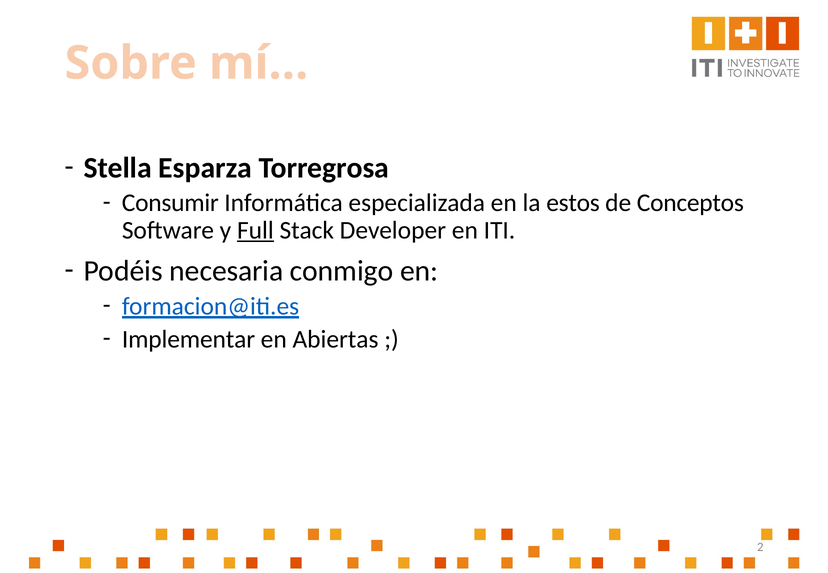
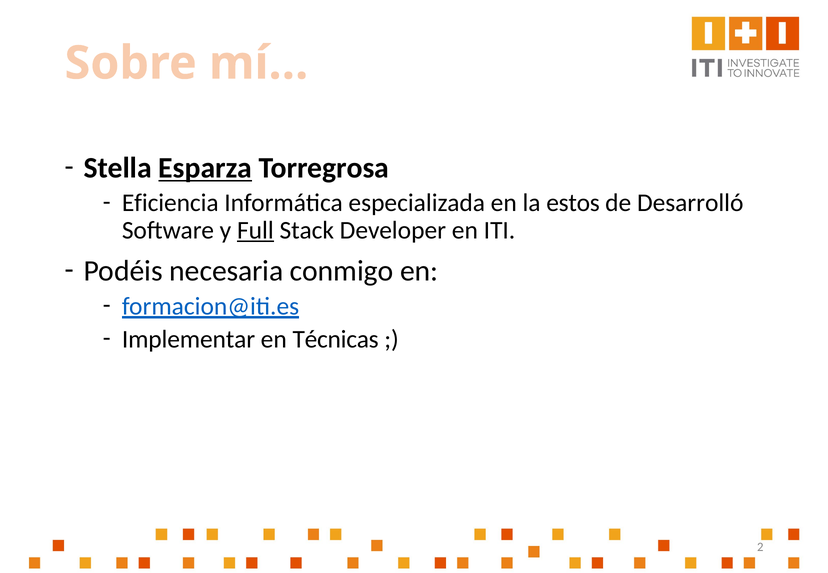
Esparza underline: none -> present (205, 168)
Consumir: Consumir -> Eficiencia (170, 203)
Conceptos: Conceptos -> Desarrolló (690, 203)
Abiertas: Abiertas -> Técnicas (336, 339)
